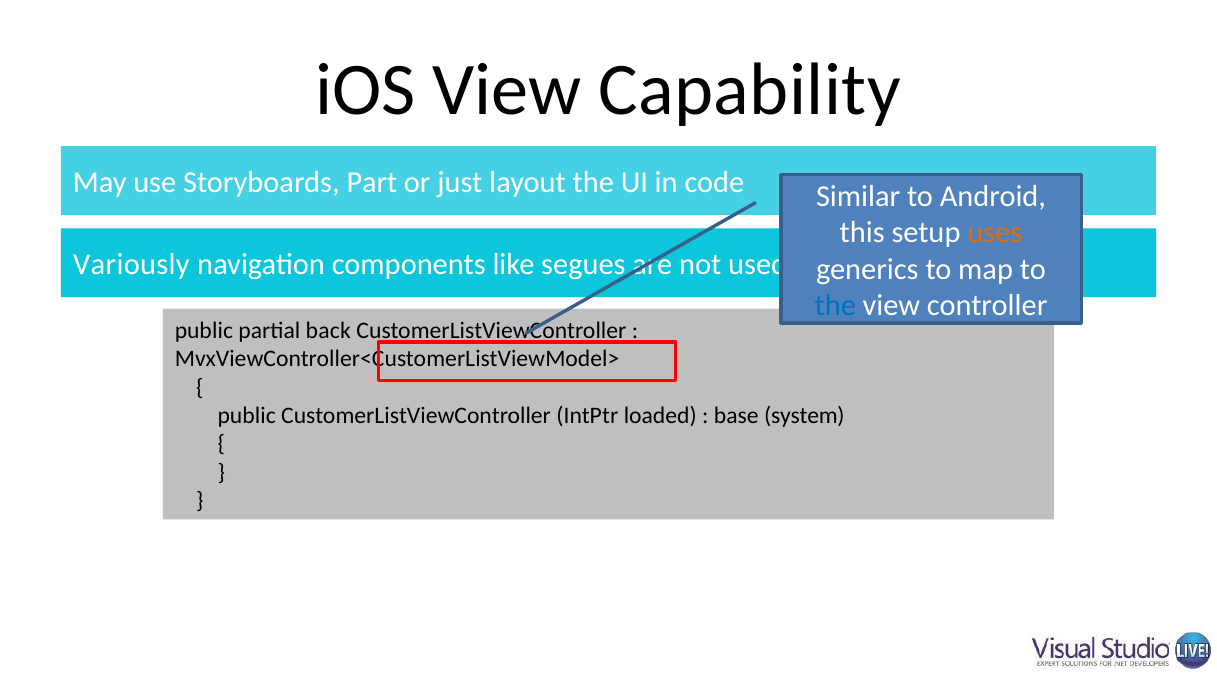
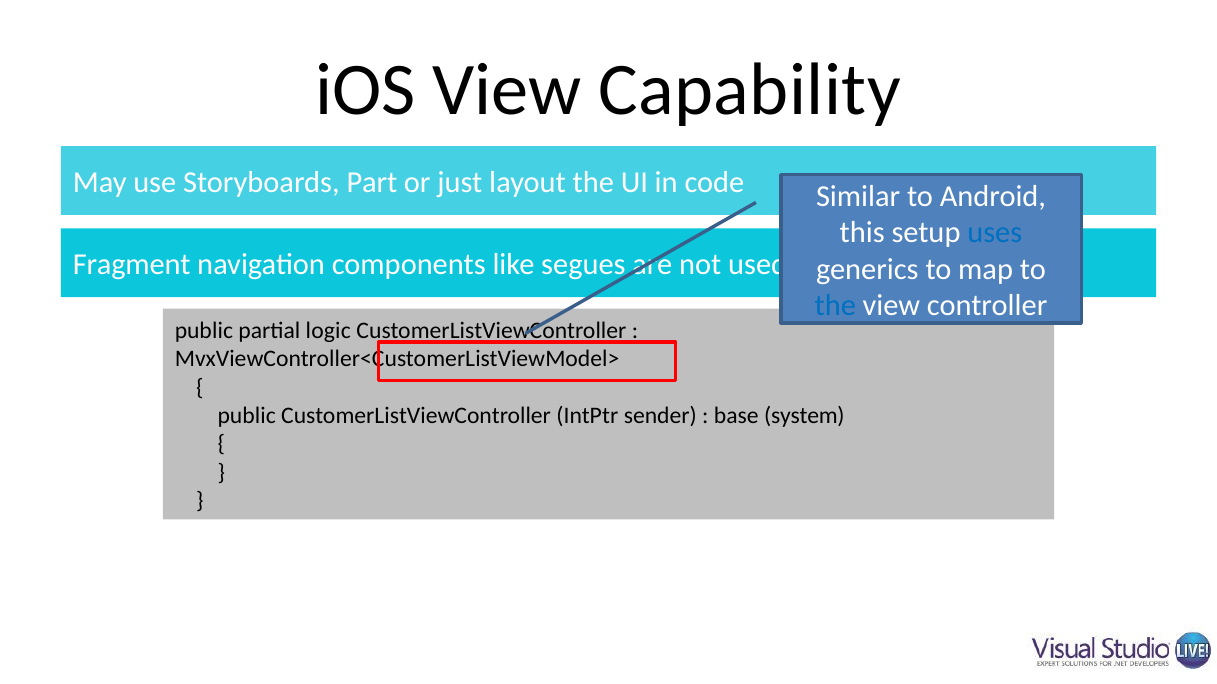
uses colour: orange -> blue (995, 233)
Variously: Variously -> Fragment (132, 265)
back: back -> logic (328, 331)
loaded: loaded -> sender (660, 416)
